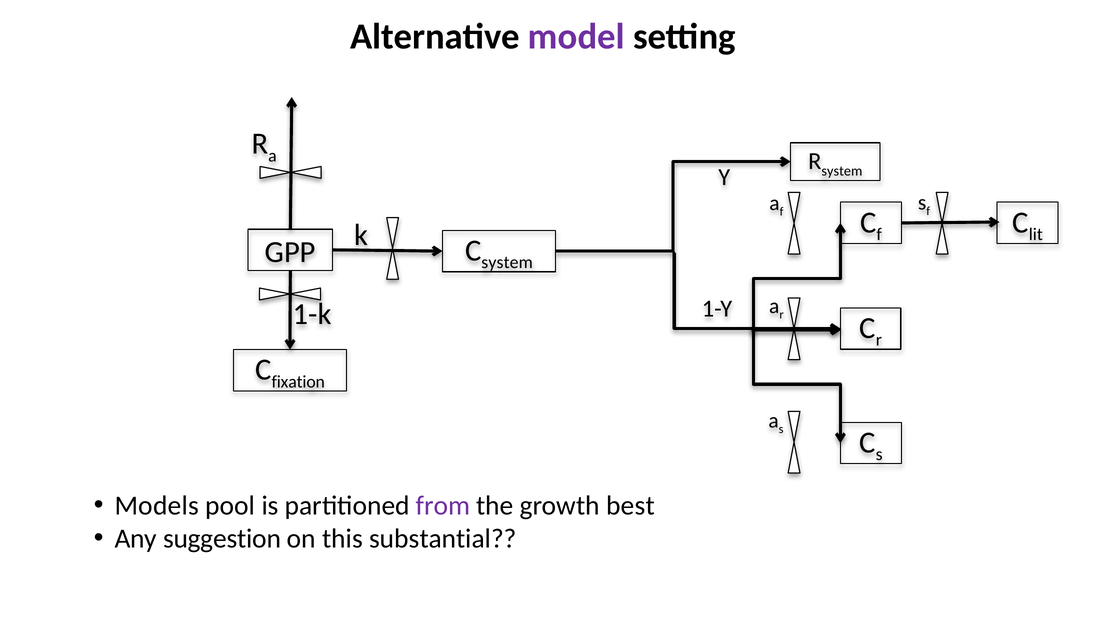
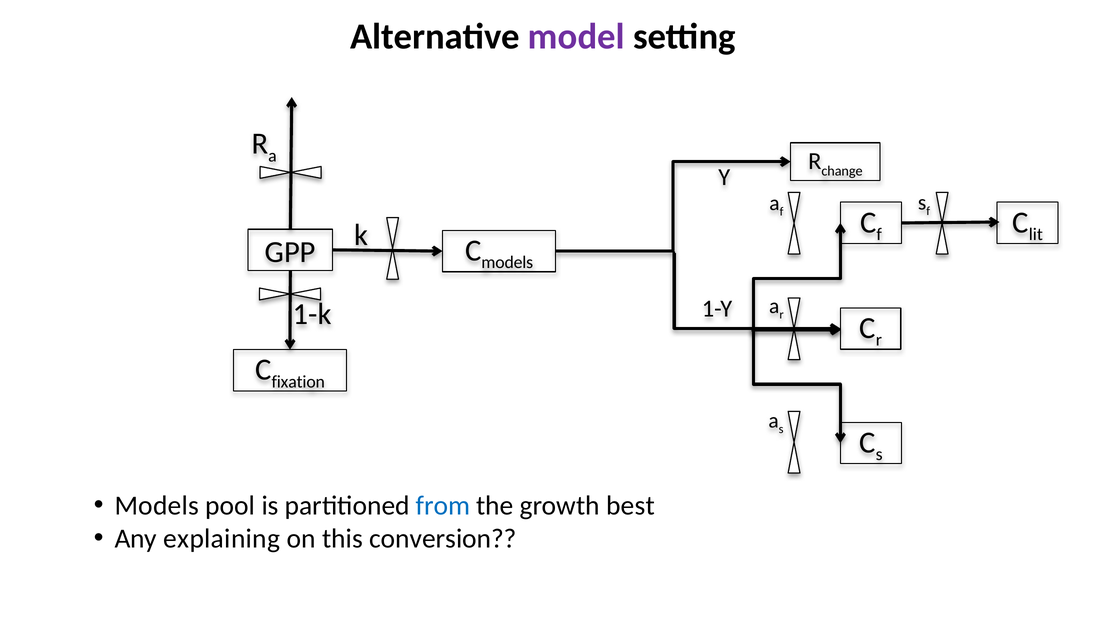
system: system -> change (842, 171)
system: system -> models (507, 263)
from colour: purple -> blue (443, 506)
suggestion: suggestion -> explaining (222, 539)
substantial: substantial -> conversion (443, 539)
